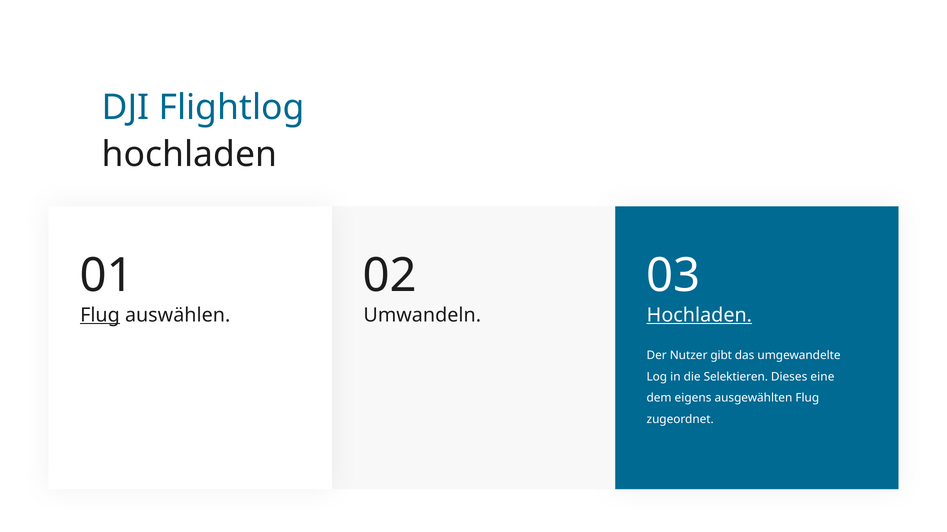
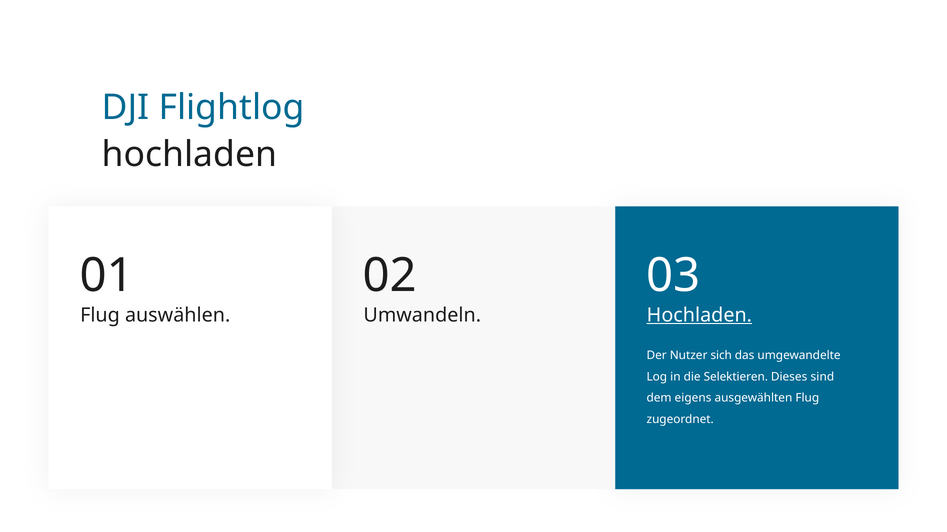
Flug underline: present -> none (100, 316)
gibt: gibt -> sich (721, 356)
eine: eine -> sind (822, 377)
